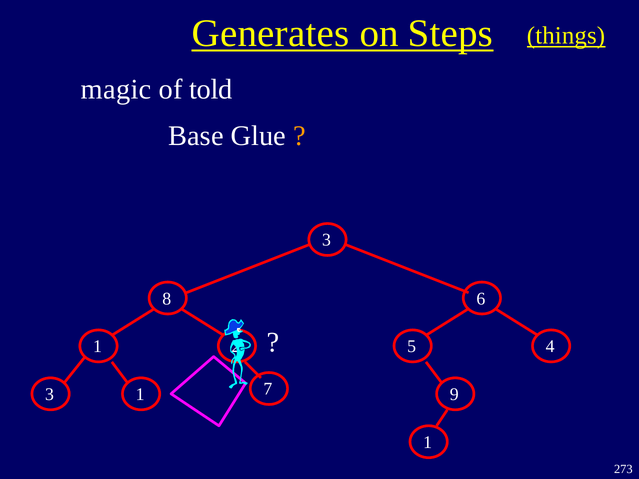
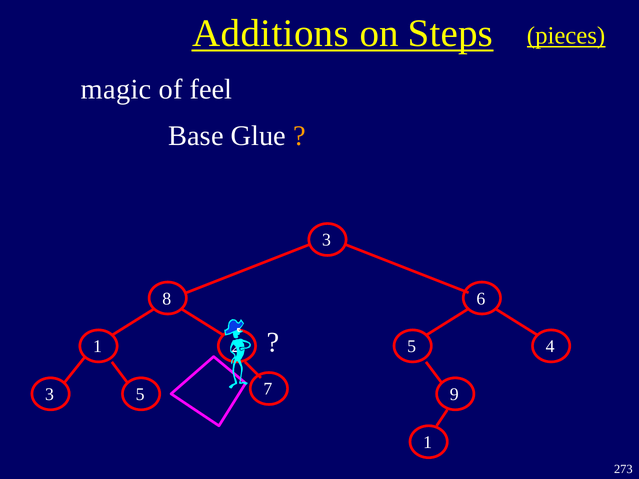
Generates: Generates -> Additions (271, 33)
things: things -> pieces (566, 36)
told: told -> feel (211, 89)
3 1: 1 -> 5 (140, 395)
